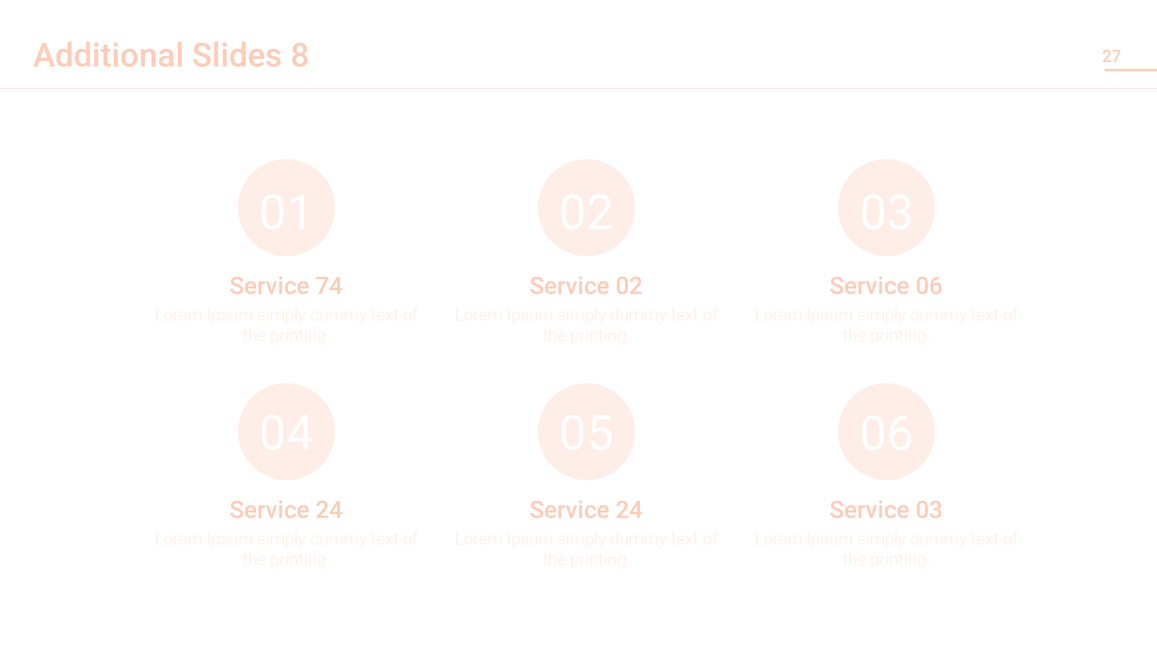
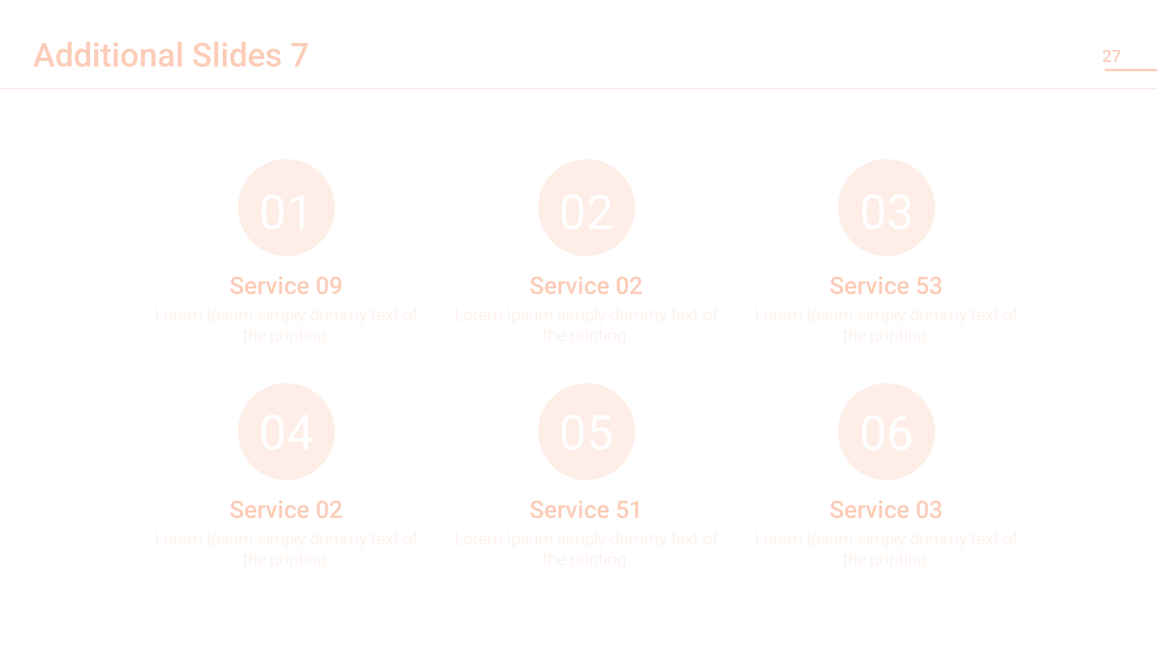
8: 8 -> 7 (300, 56)
74: 74 -> 09 (329, 286)
Service 06: 06 -> 53 (929, 286)
24: 24 -> 02 (329, 510)
24: 24 -> 51 (629, 510)
